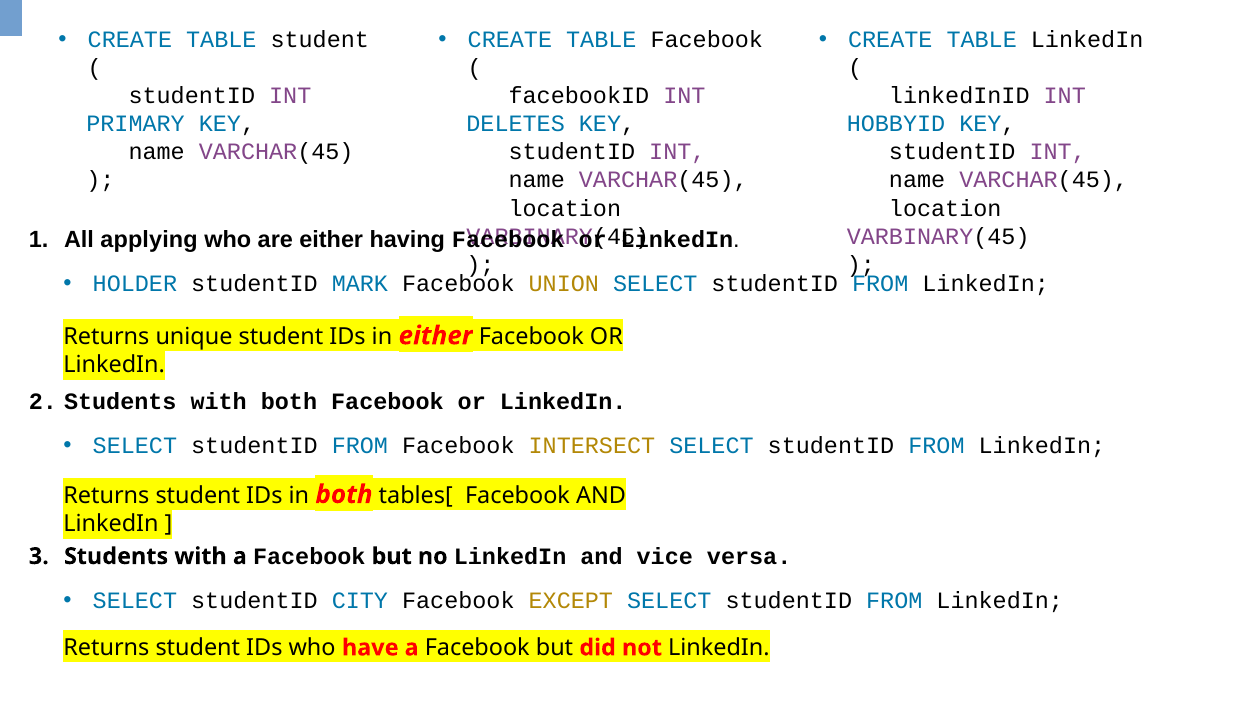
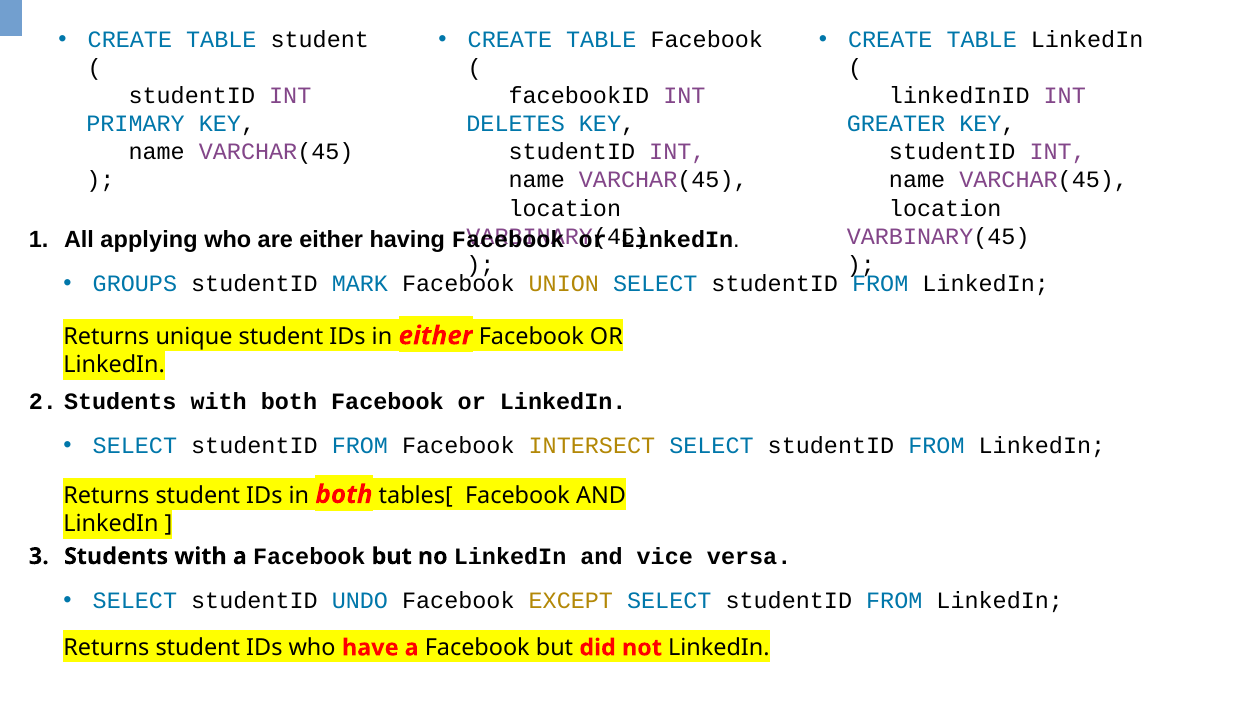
HOBBYID: HOBBYID -> GREATER (896, 124)
HOLDER: HOLDER -> GROUPS (135, 284)
CITY: CITY -> UNDO (360, 601)
